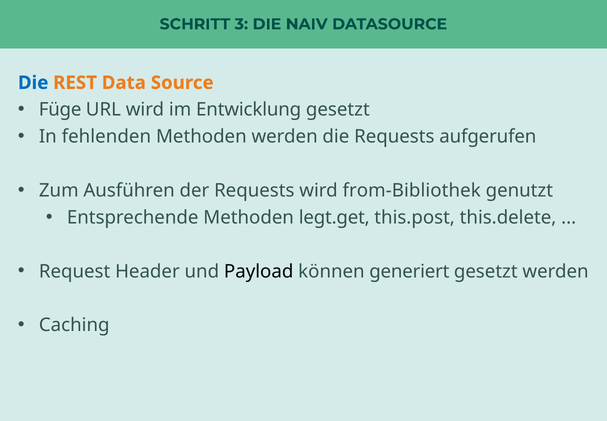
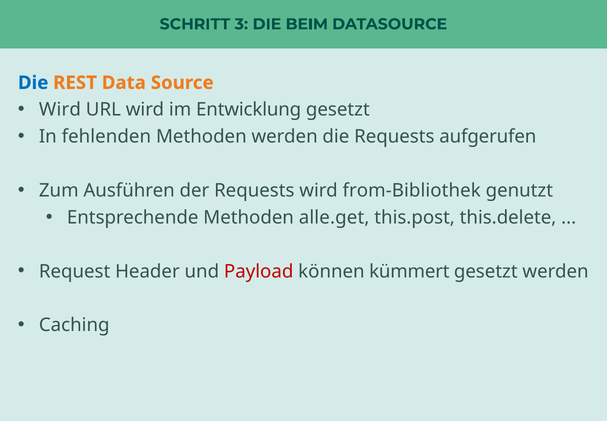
NAIV: NAIV -> BEIM (307, 24)
Füge: Füge -> Wird (60, 110)
legt.get: legt.get -> alle.get (334, 217)
Payload colour: black -> red (259, 271)
generiert: generiert -> kümmert (409, 271)
